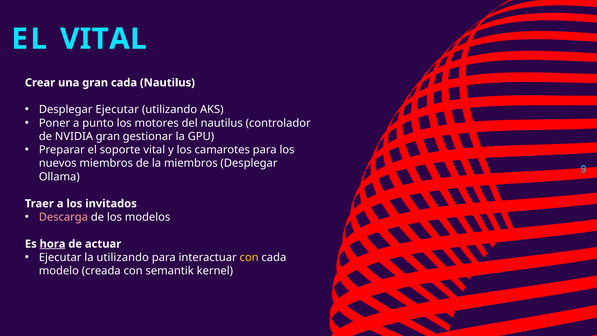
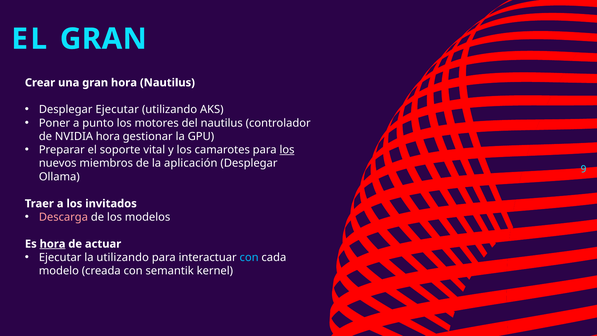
EL VITAL: VITAL -> GRAN (103, 39)
gran cada: cada -> hora (124, 83)
NVIDIA gran: gran -> hora (108, 136)
los underline: none -> present (287, 150)
la miembros: miembros -> aplicación (191, 163)
con colour: yellow -> light blue (249, 257)
